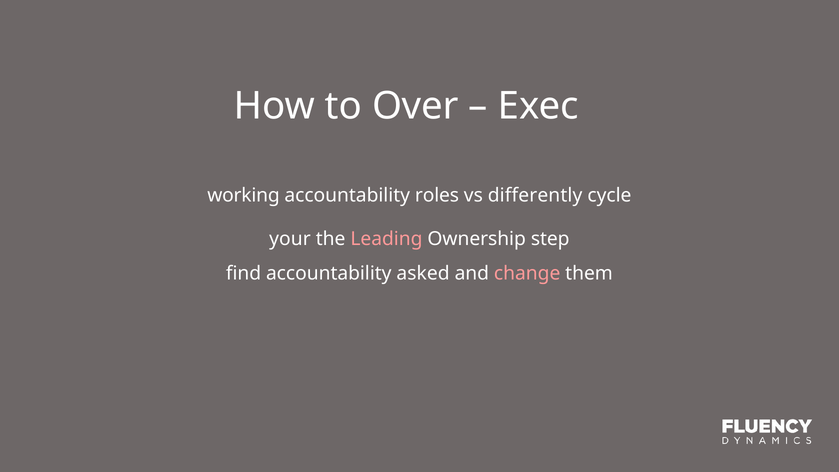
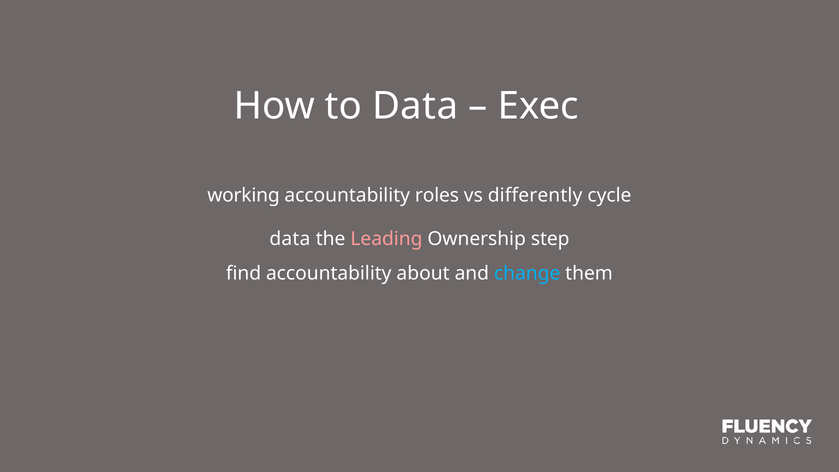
to Over: Over -> Data (415, 106)
your: your -> data (290, 239)
asked: asked -> about (423, 273)
change colour: pink -> light blue (527, 273)
